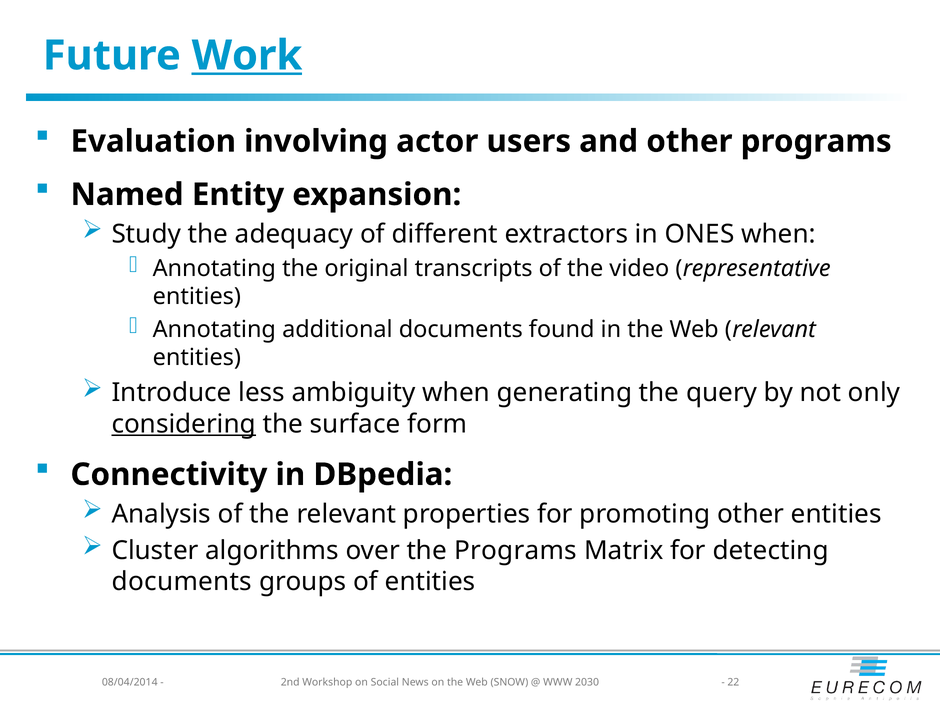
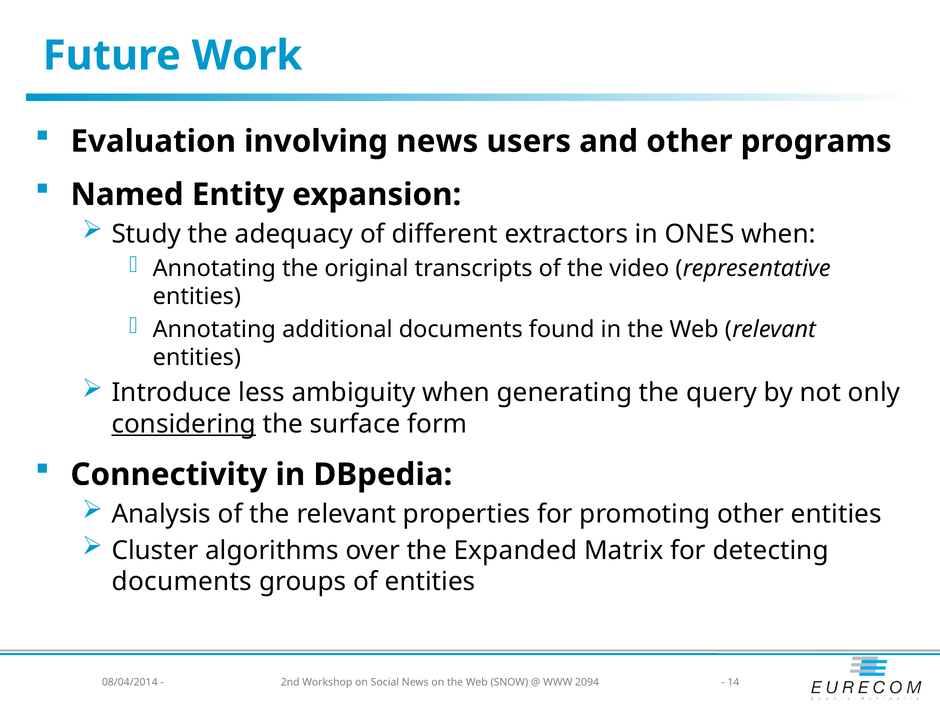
Work underline: present -> none (247, 56)
involving actor: actor -> news (437, 141)
the Programs: Programs -> Expanded (515, 550)
2030: 2030 -> 2094 (587, 682)
22: 22 -> 14 (733, 682)
